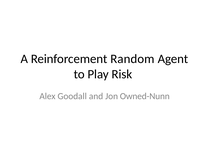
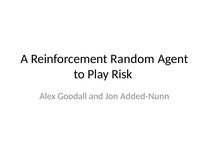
Owned-Nunn: Owned-Nunn -> Added-Nunn (145, 96)
